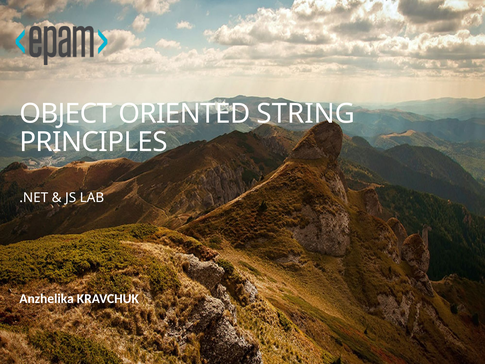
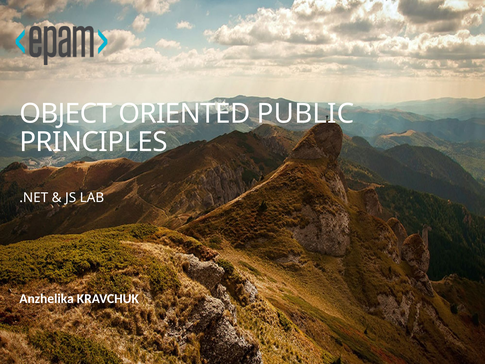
STRING: STRING -> PUBLIC (306, 114)
